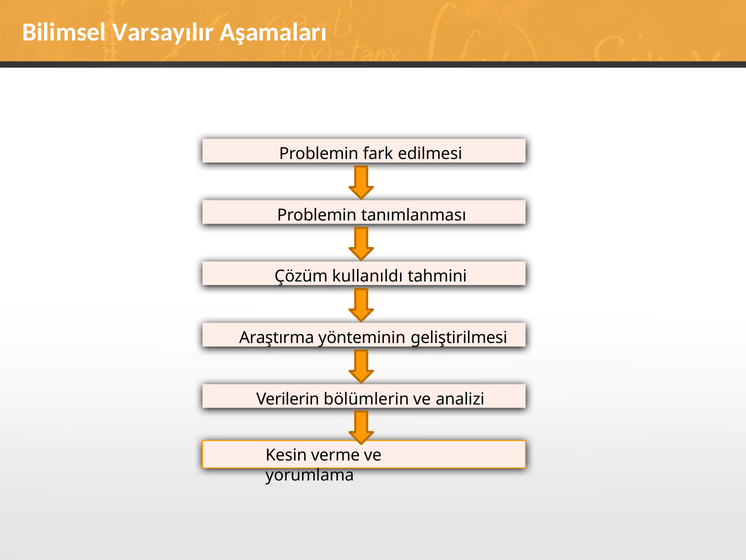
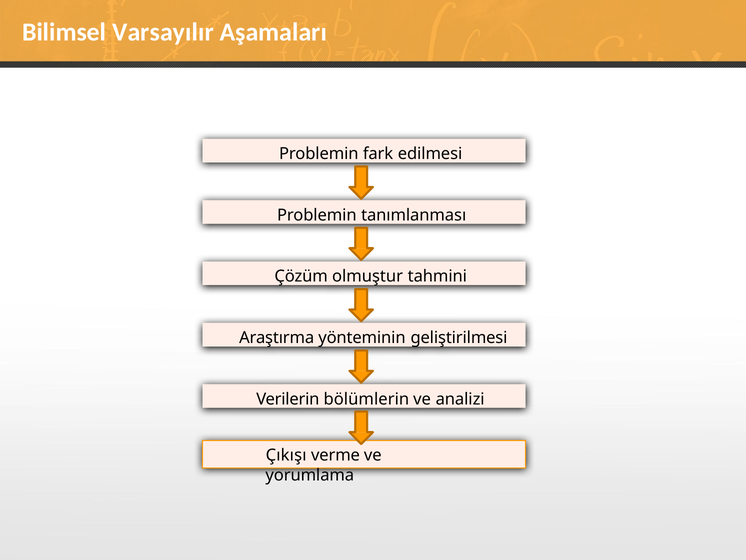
kullanıldı: kullanıldı -> olmuştur (368, 276)
Kesin: Kesin -> Çıkışı (286, 455)
